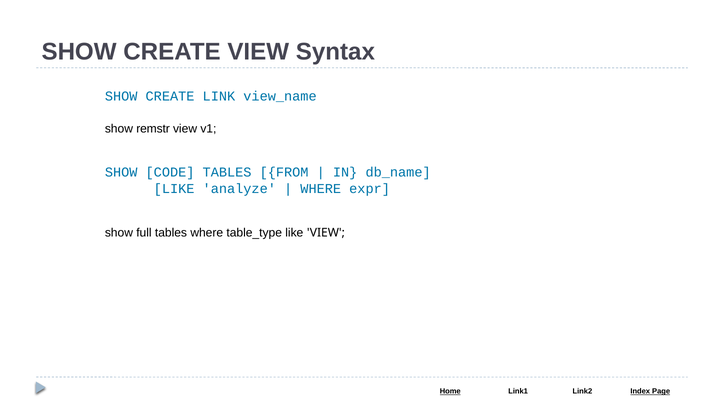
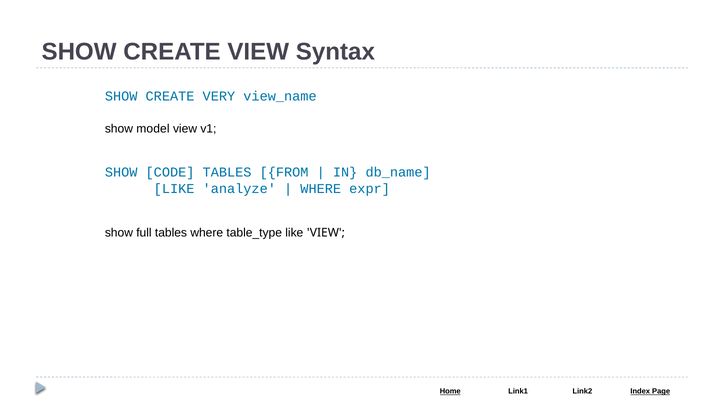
LINK: LINK -> VERY (219, 96)
remstr: remstr -> model (153, 129)
